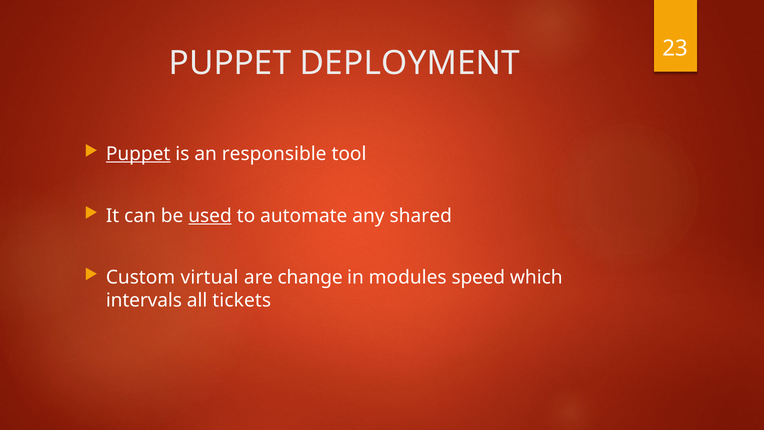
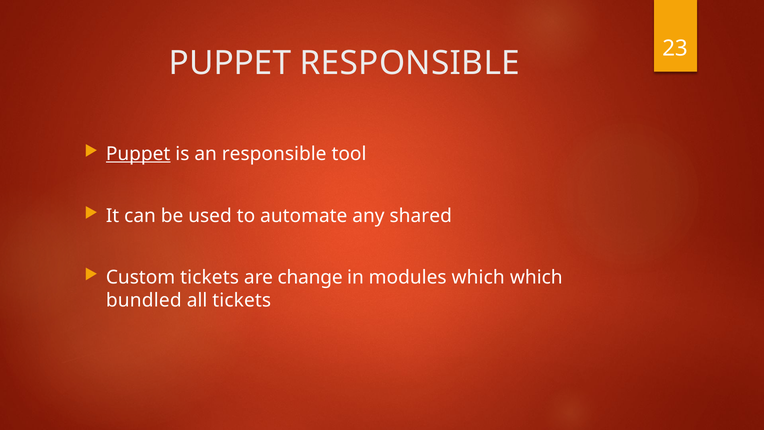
PUPPET DEPLOYMENT: DEPLOYMENT -> RESPONSIBLE (410, 63)
used underline: present -> none (210, 216)
Custom virtual: virtual -> tickets (210, 277)
modules speed: speed -> which (478, 277)
intervals: intervals -> bundled (144, 300)
